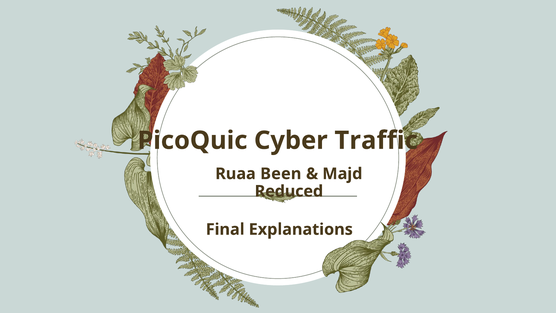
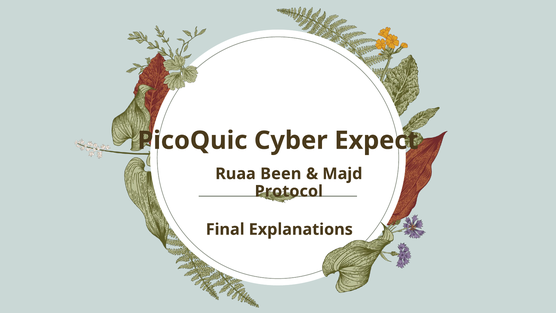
Traffic: Traffic -> Expect (376, 140)
Reduced: Reduced -> Protocol (289, 191)
